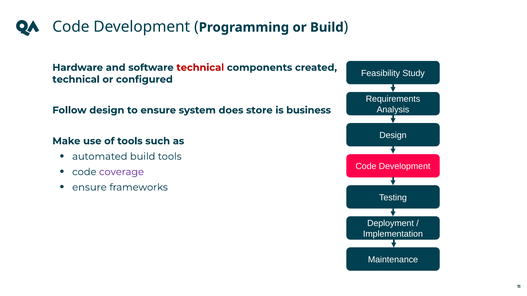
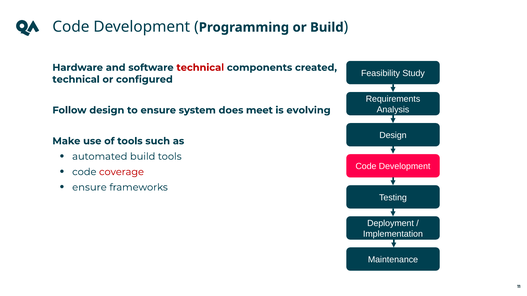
store: store -> meet (259, 110)
business: business -> evolving (309, 110)
coverage colour: purple -> red (121, 172)
